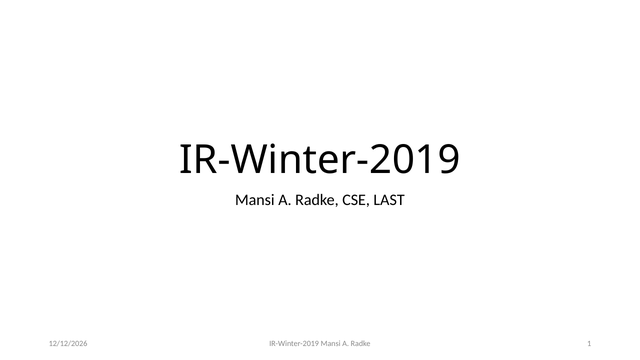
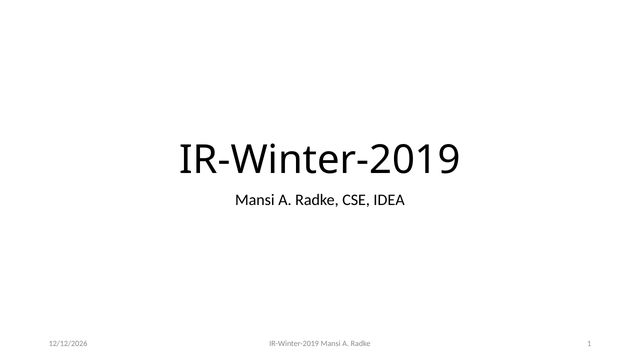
LAST: LAST -> IDEA (389, 200)
